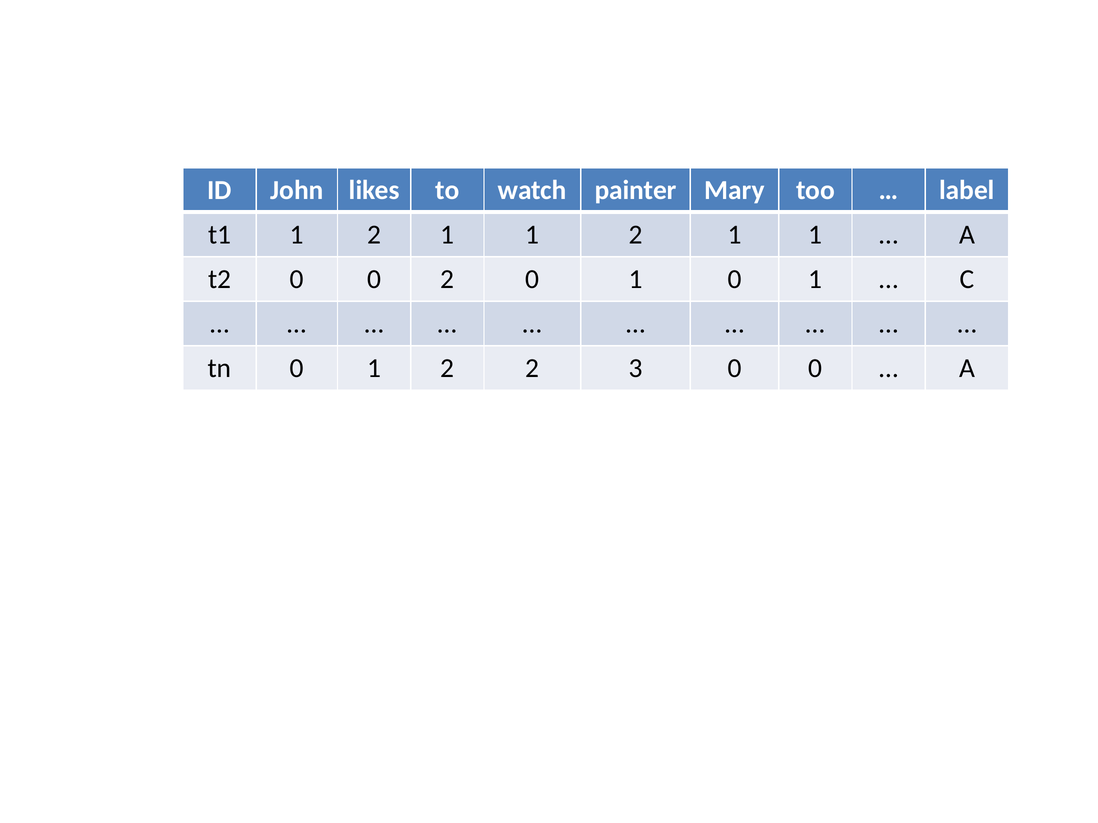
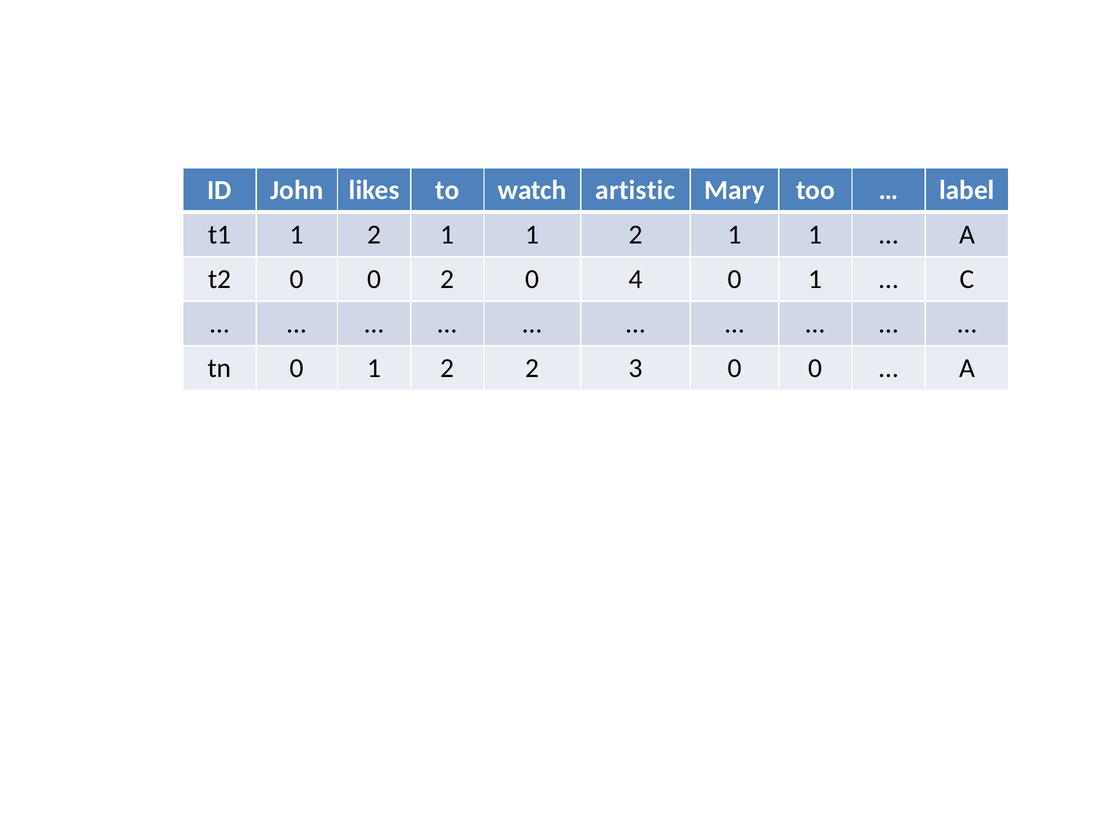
painter: painter -> artistic (635, 190)
2 0 1: 1 -> 4 (636, 279)
